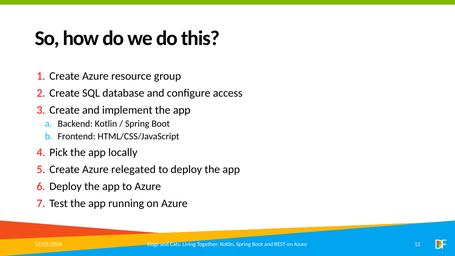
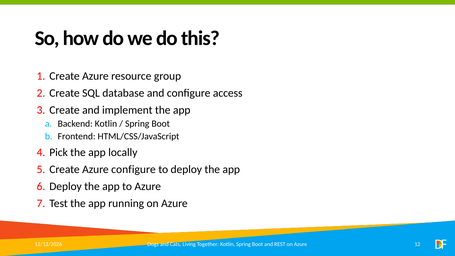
Azure relegated: relegated -> configure (133, 169)
